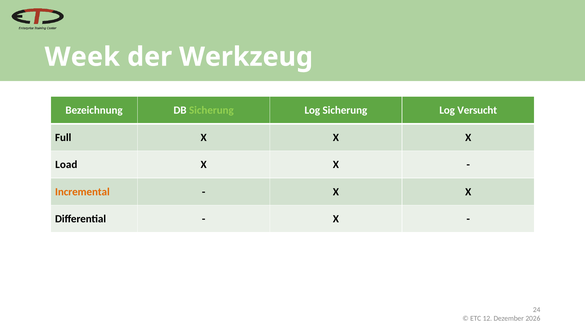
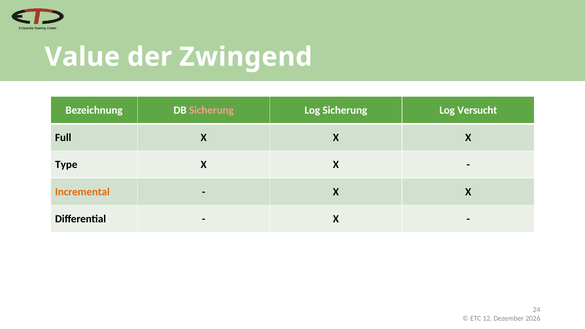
Week: Week -> Value (82, 57)
Werkzeug: Werkzeug -> Zwingend (246, 57)
Sicherung colour: light green -> pink (211, 110)
Load: Load -> Type (66, 165)
